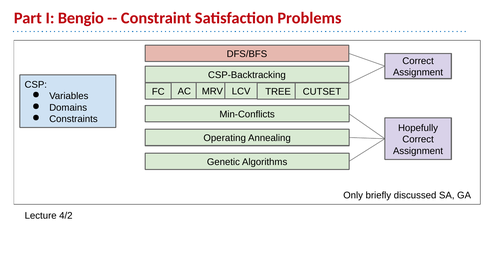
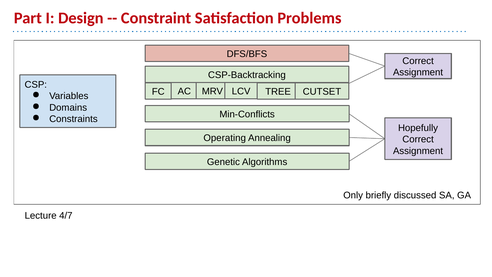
Bengio: Bengio -> Design (81, 18)
4/2: 4/2 -> 4/7 (66, 216)
